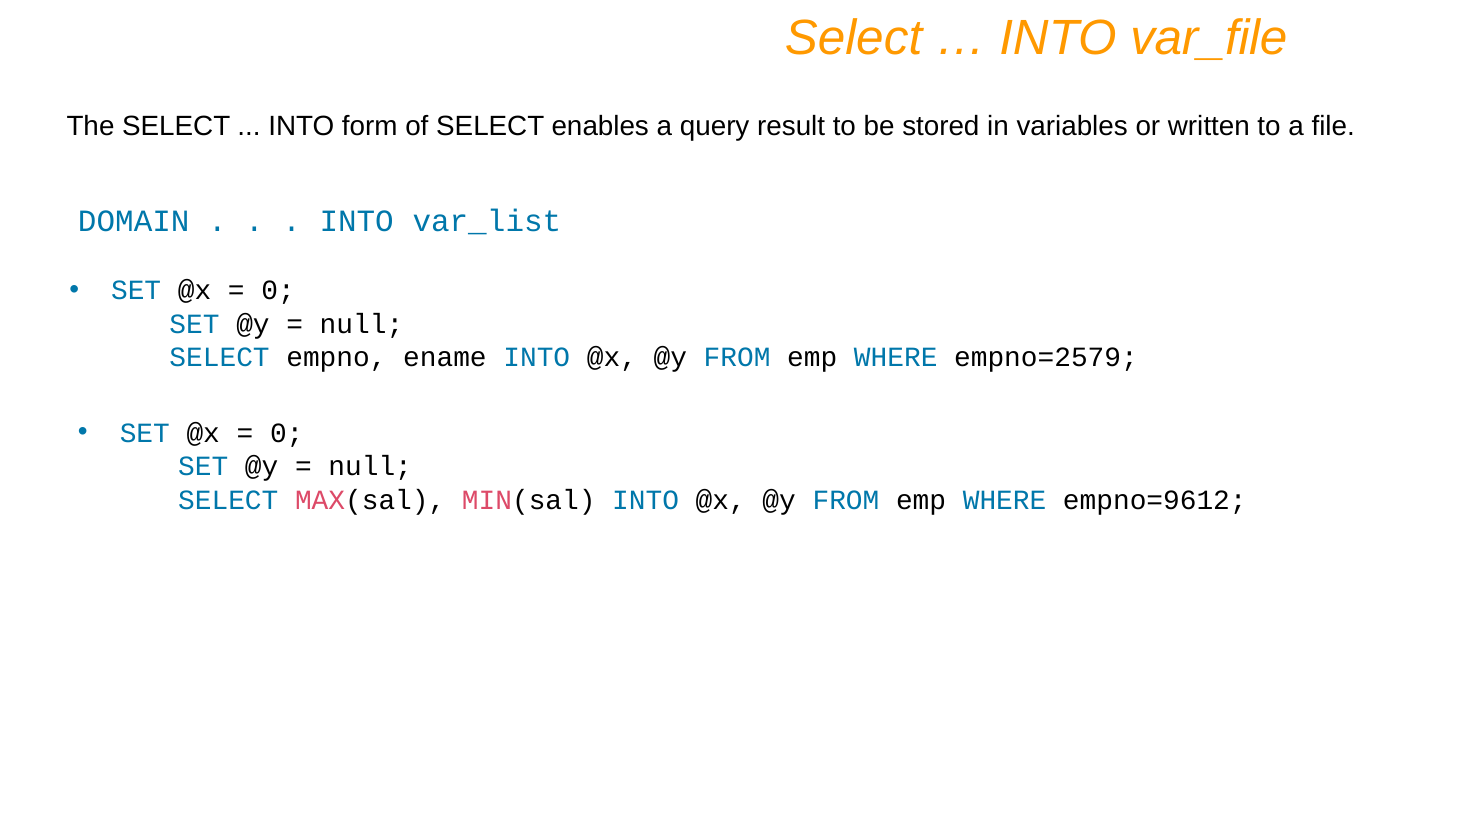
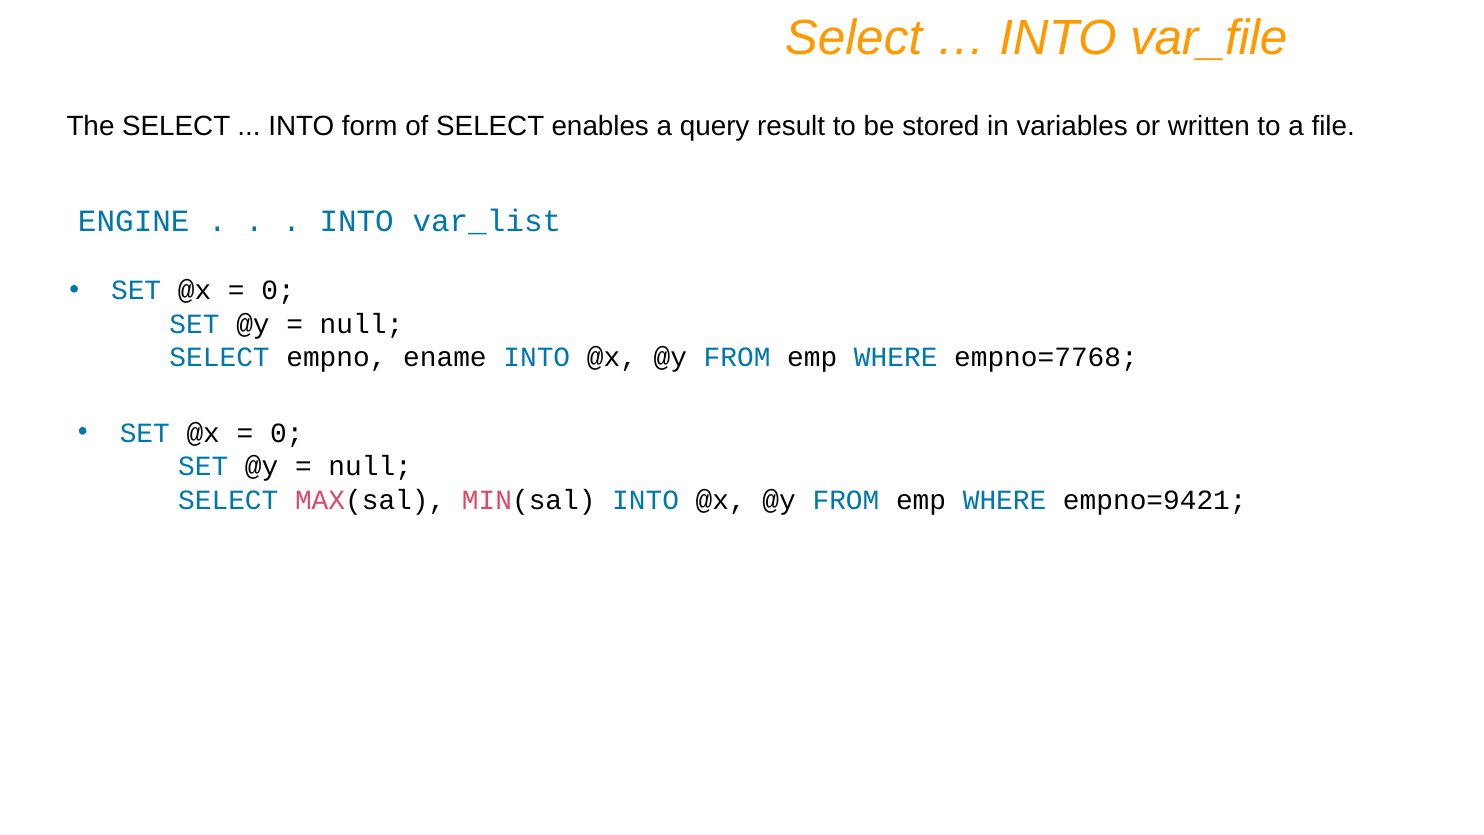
DOMAIN: DOMAIN -> ENGINE (134, 221)
empno=2579: empno=2579 -> empno=7768 (1046, 357)
empno=9612: empno=9612 -> empno=9421 (1155, 500)
